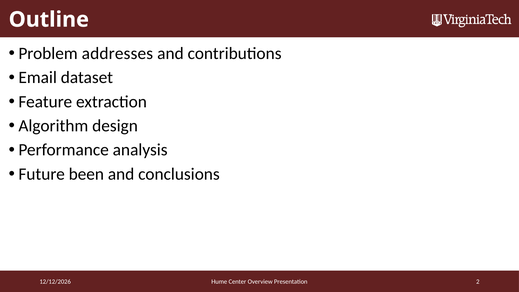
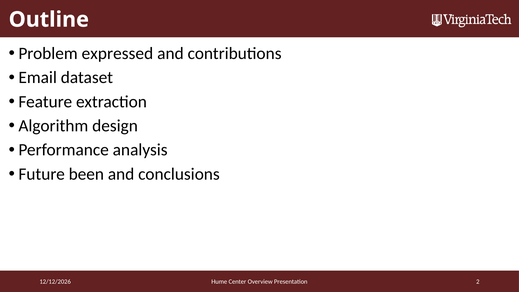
addresses: addresses -> expressed (117, 53)
